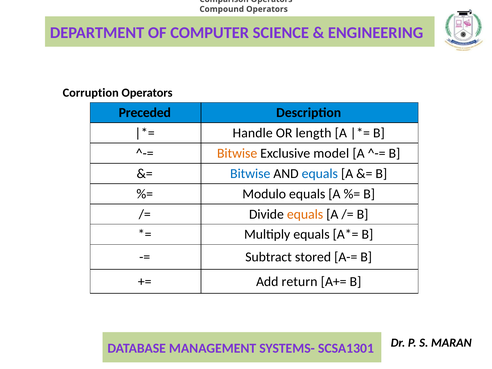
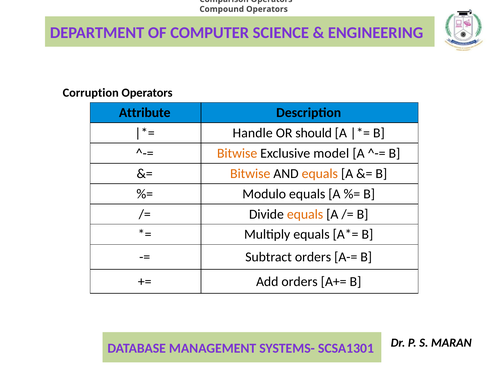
Preceded: Preceded -> Attribute (145, 113)
length: length -> should (314, 133)
Bitwise colour: blue -> orange (250, 174)
equals colour: blue -> orange (320, 174)
Subtract stored: stored -> orders (313, 257)
Add return: return -> orders (300, 282)
